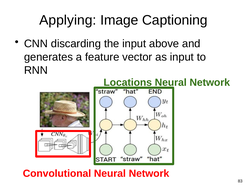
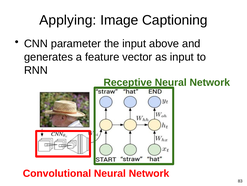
discarding: discarding -> parameter (76, 44)
Locations: Locations -> Receptive (128, 82)
